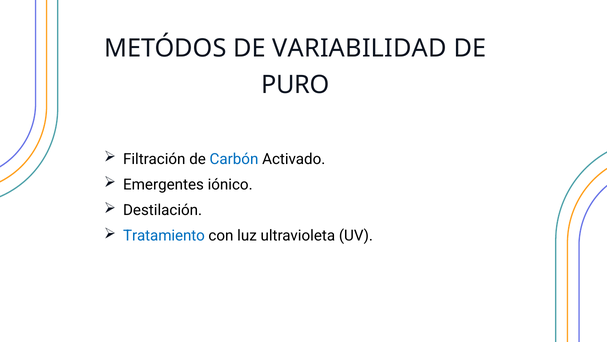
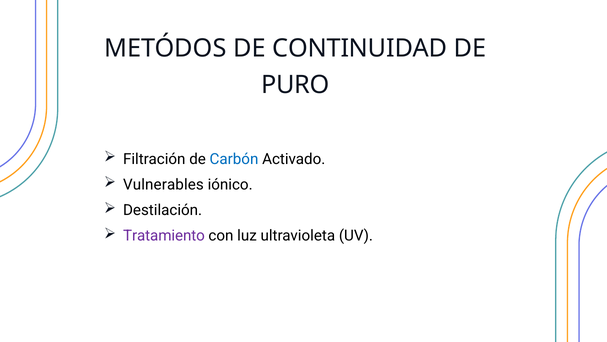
VARIABILIDAD: VARIABILIDAD -> CONTINUIDAD (360, 48)
Emergentes: Emergentes -> Vulnerables (163, 185)
Tratamiento colour: blue -> purple (164, 236)
